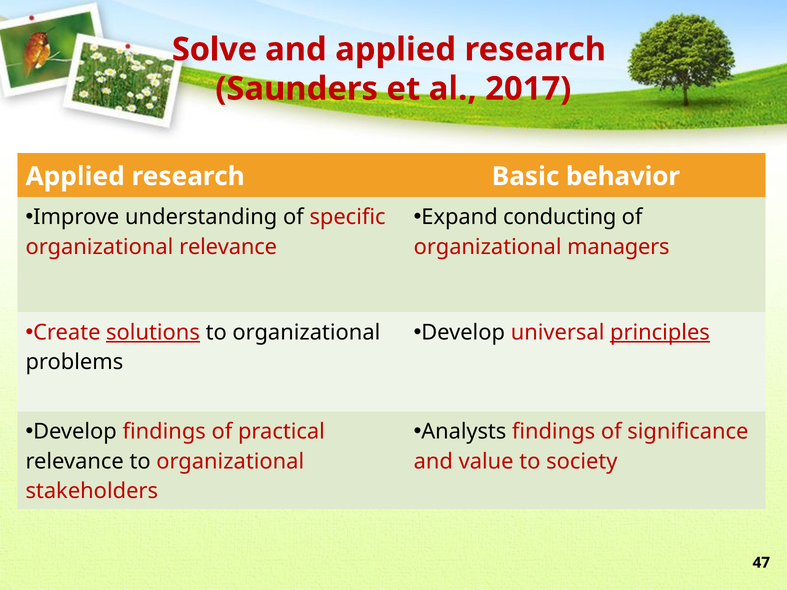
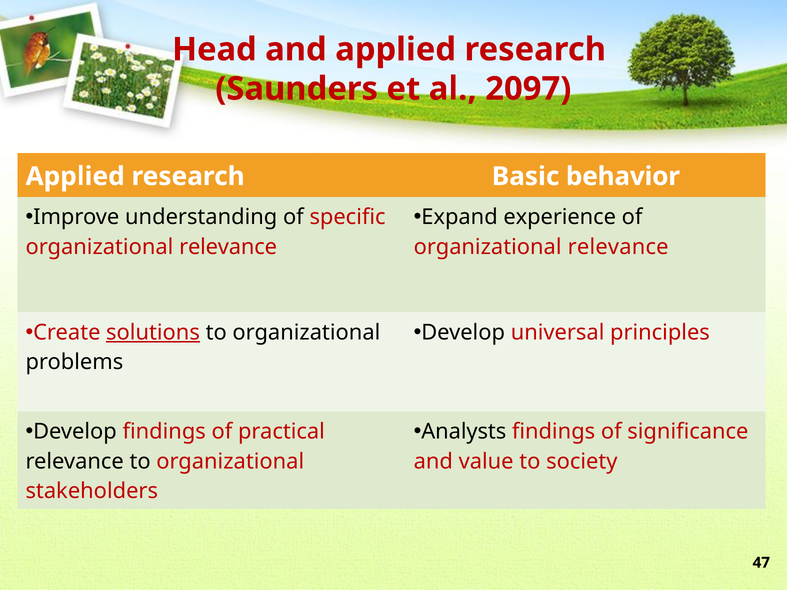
Solve: Solve -> Head (214, 50)
2017: 2017 -> 2097 (528, 89)
conducting: conducting -> experience (560, 217)
managers: managers -> relevance (618, 247)
principles underline: present -> none (660, 332)
